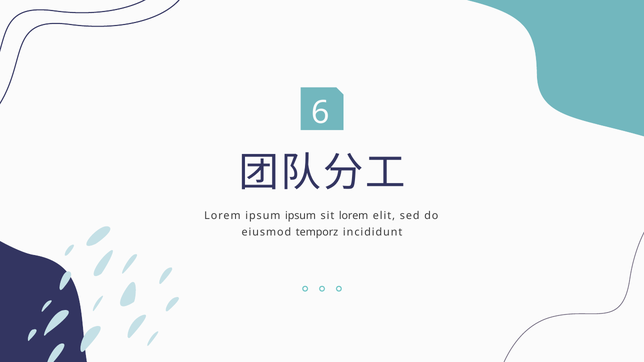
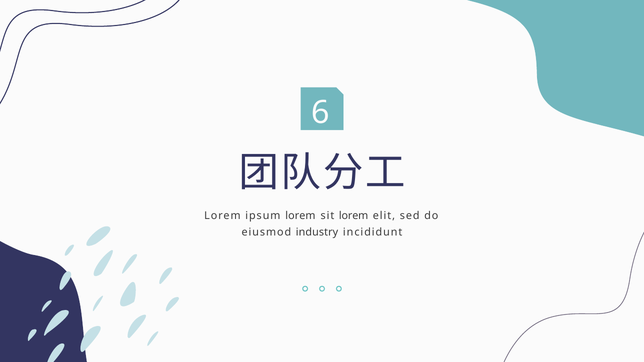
ipsum ipsum: ipsum -> lorem (300, 216)
temporz: temporz -> industry (317, 232)
